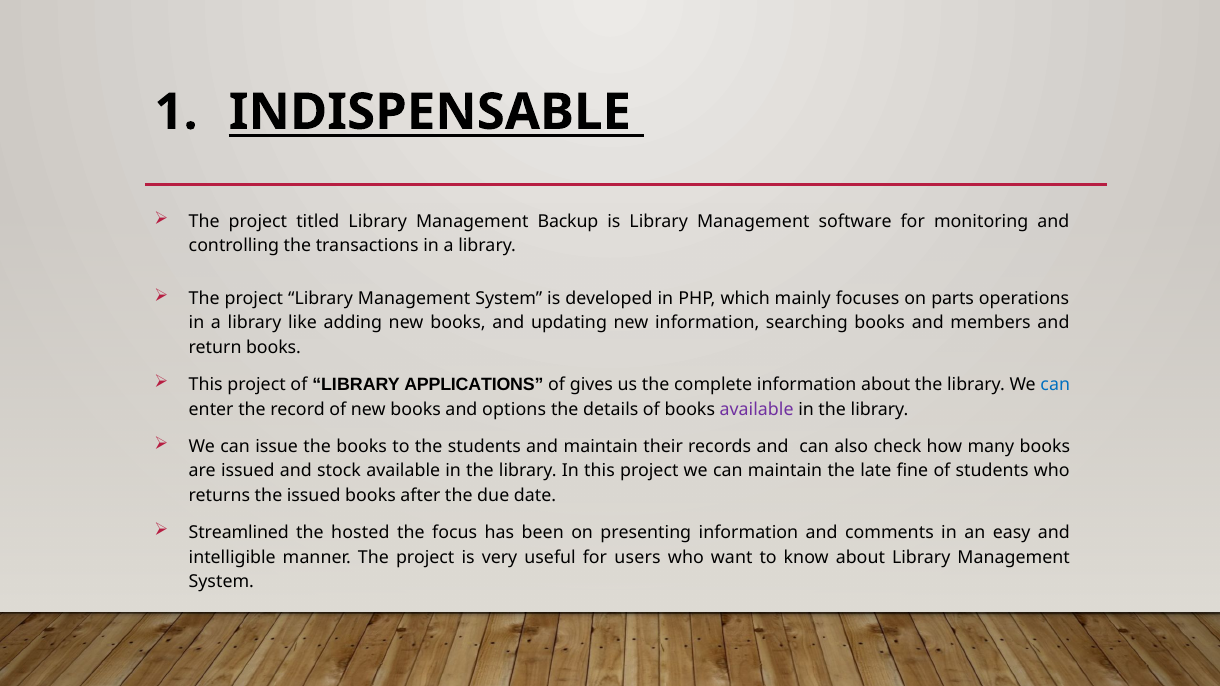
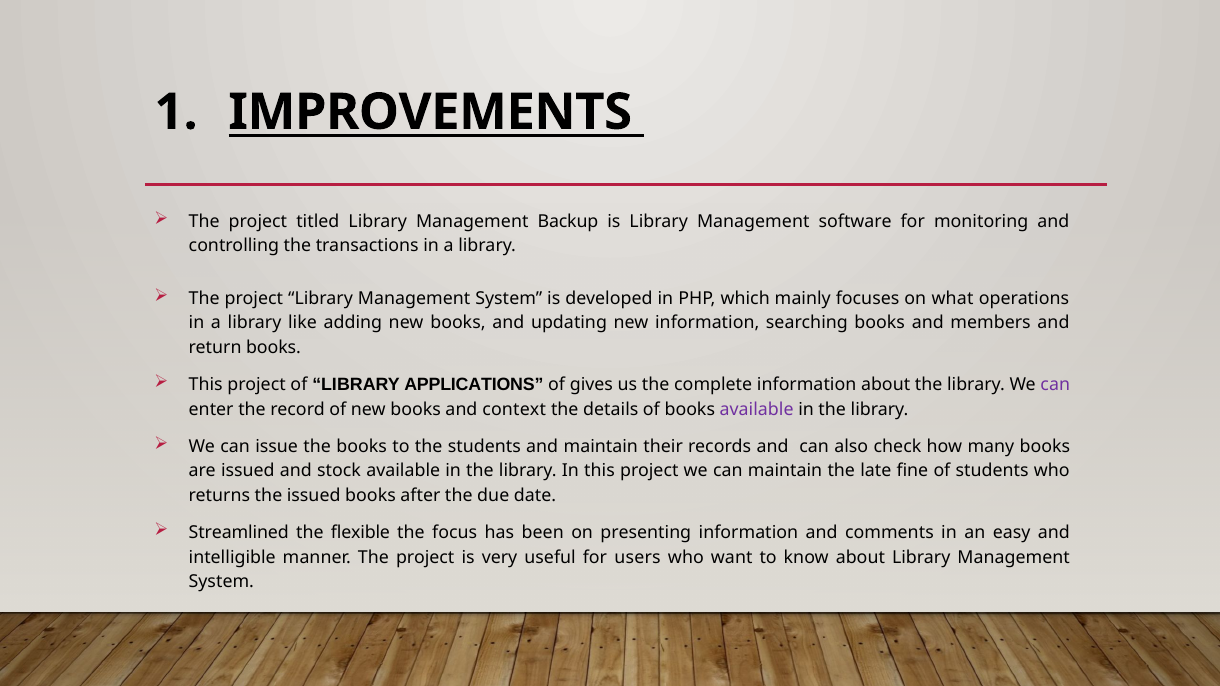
INDISPENSABLE: INDISPENSABLE -> IMPROVEMENTS (430, 112)
parts: parts -> what (952, 299)
can colour: blue -> purple (1055, 385)
options: options -> context (514, 409)
hosted: hosted -> flexible (360, 533)
